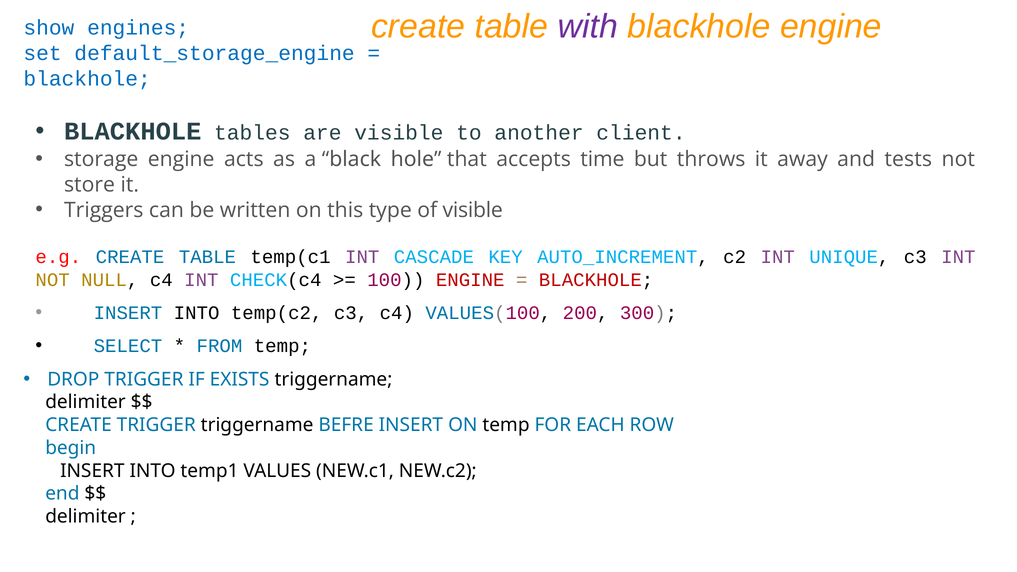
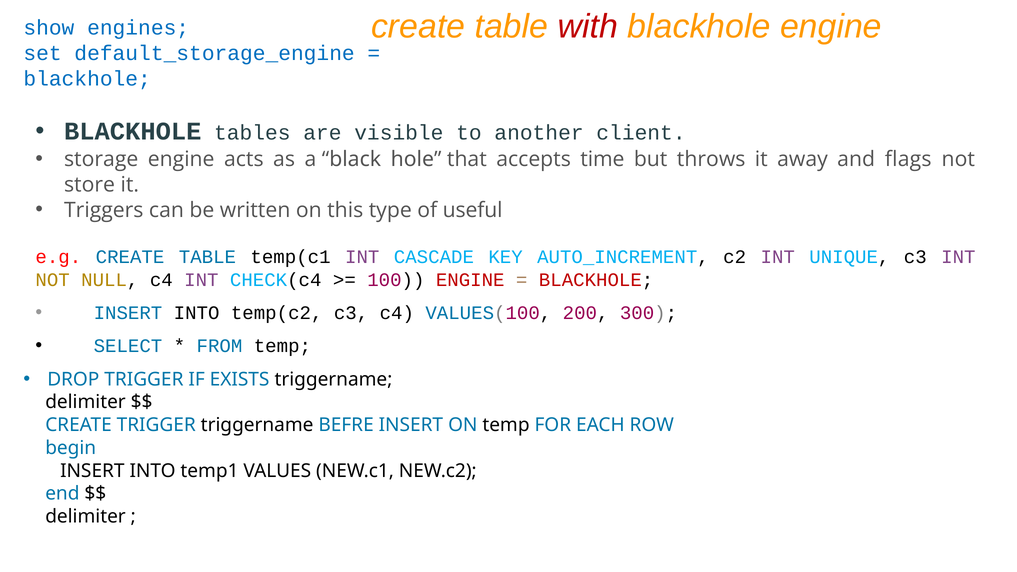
with colour: purple -> red (588, 26)
tests: tests -> flags (908, 159)
of visible: visible -> useful (473, 210)
